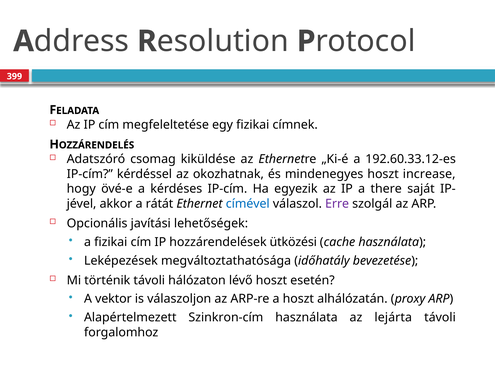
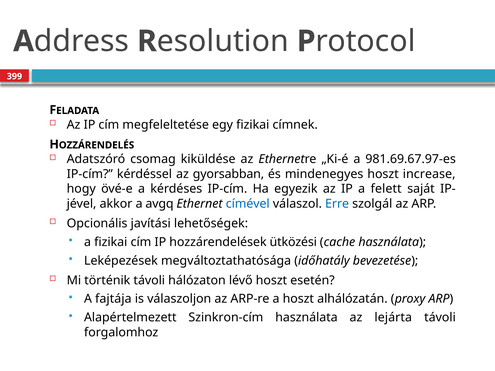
192.60.33.12-es: 192.60.33.12-es -> 981.69.67.97-es (411, 159)
okozhatnak: okozhatnak -> gyorsabban (228, 174)
there: there -> felett (386, 189)
rátát: rátát -> avgq (160, 204)
Erre colour: purple -> blue (337, 204)
vektor: vektor -> fajtája (113, 299)
